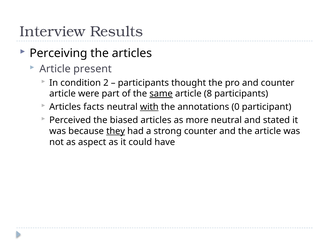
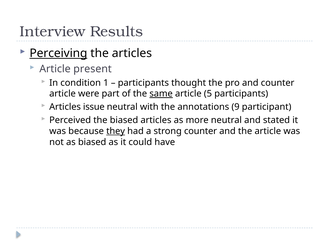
Perceiving underline: none -> present (58, 53)
2: 2 -> 1 (106, 83)
8: 8 -> 5 (208, 94)
facts: facts -> issue (94, 107)
with underline: present -> none (149, 107)
0: 0 -> 9 (235, 107)
as aspect: aspect -> biased (92, 142)
